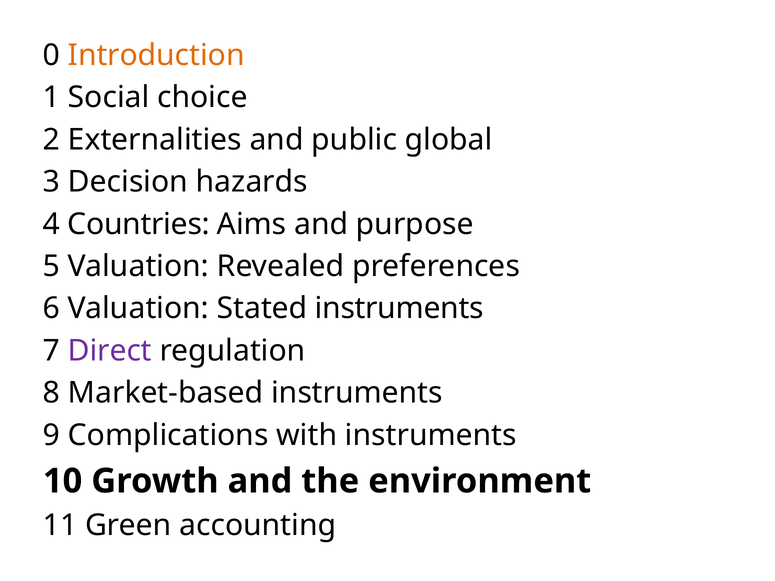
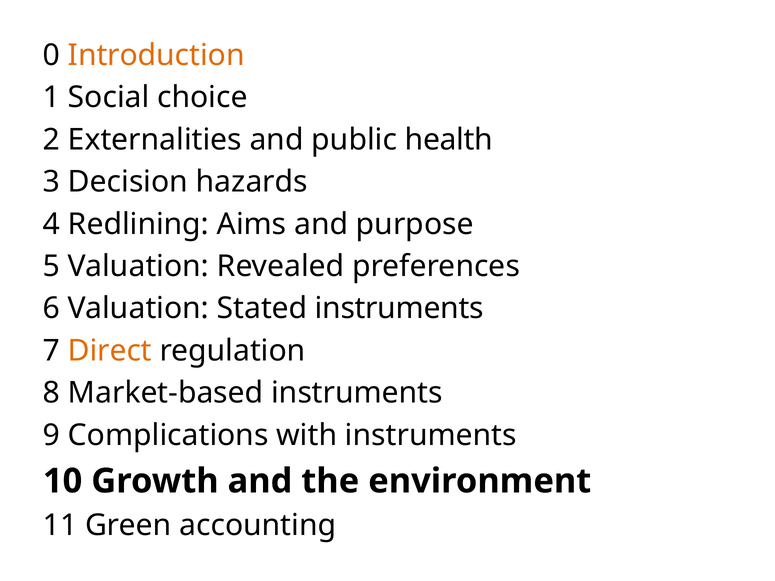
global: global -> health (449, 140)
Countries: Countries -> Redlining (138, 224)
Direct colour: purple -> orange (110, 351)
